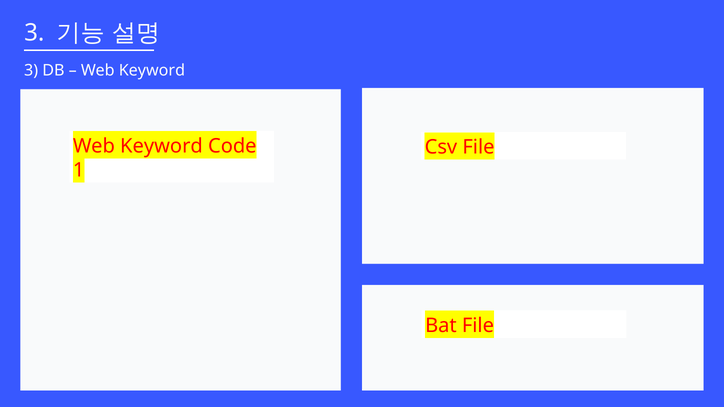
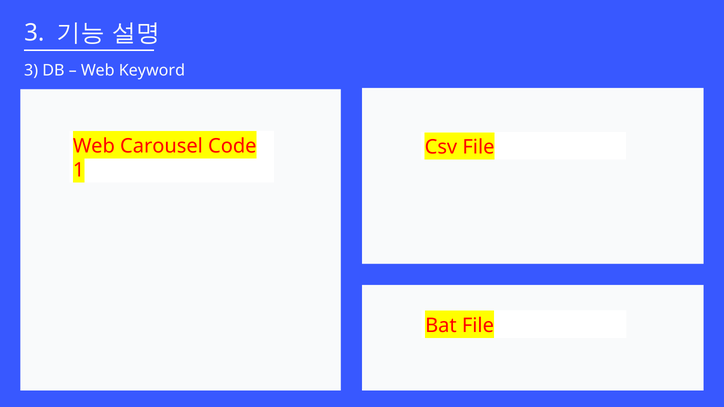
Keyword: Keyword -> Carousel (162, 146)
